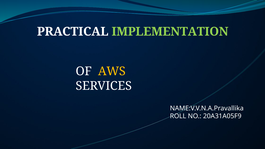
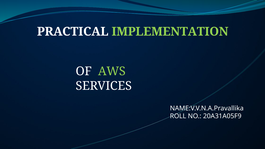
AWS colour: yellow -> light green (112, 71)
